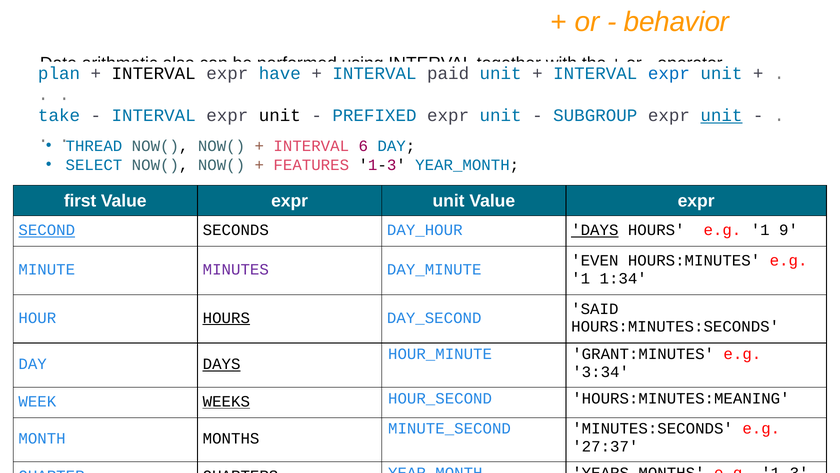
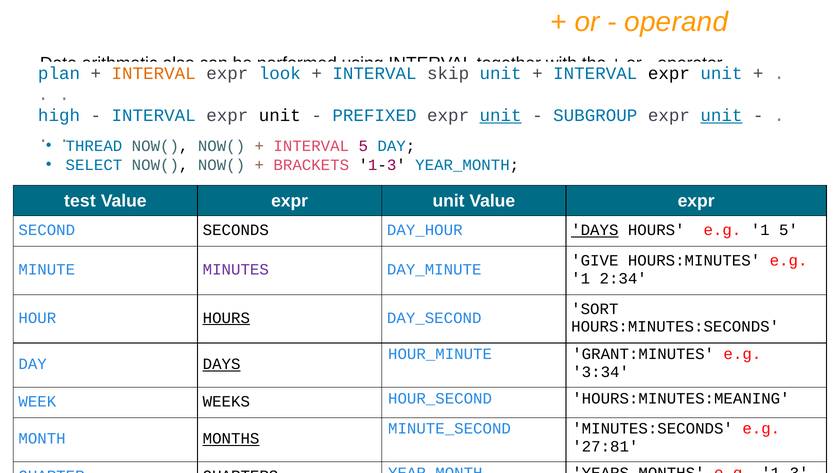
behavior: behavior -> operand (676, 22)
INTERVAL colour: black -> orange (154, 73)
have: have -> look (280, 73)
paid: paid -> skip (448, 73)
expr colour: blue -> black (669, 73)
take: take -> high (59, 115)
unit underline: none -> present (501, 115)
INTERVAL 6: 6 -> 5 (363, 146)
FEATURES: FEATURES -> BRACKETS (311, 165)
first: first -> test (80, 201)
SECOND underline: present -> none (47, 230)
1 9: 9 -> 5 (789, 230)
EVEN: EVEN -> GIVE (595, 260)
1:34: 1:34 -> 2:34 (623, 278)
SAID: SAID -> SORT (595, 309)
WEEKS underline: present -> none (226, 401)
MONTHS underline: none -> present (231, 438)
27:37: 27:37 -> 27:81 (605, 446)
